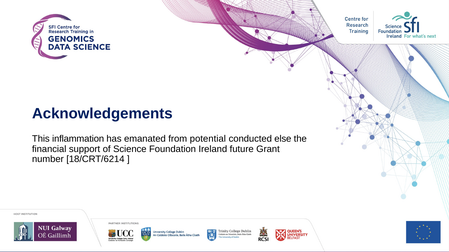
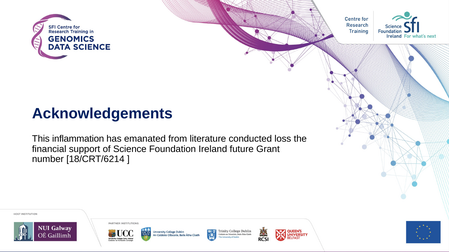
potential: potential -> literature (208, 139)
else: else -> loss (283, 139)
